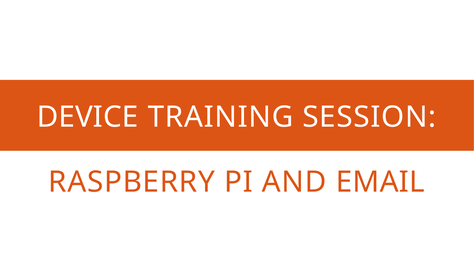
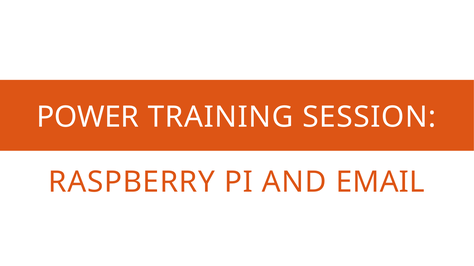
DEVICE: DEVICE -> POWER (88, 117)
